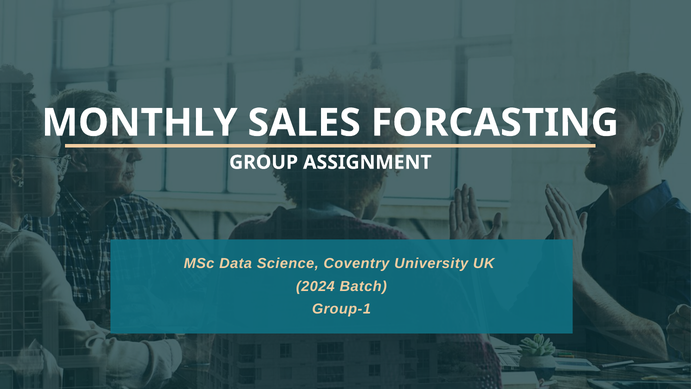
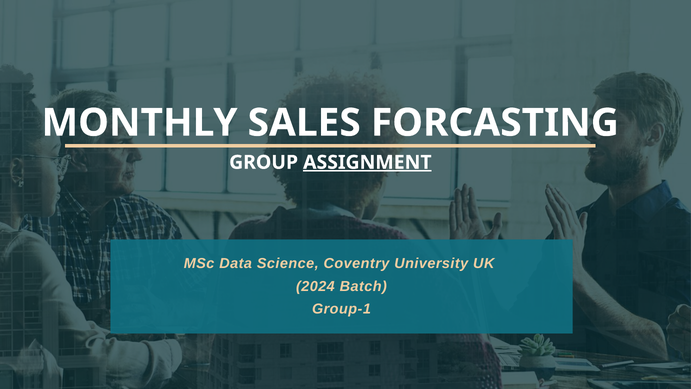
ASSIGNMENT underline: none -> present (367, 162)
